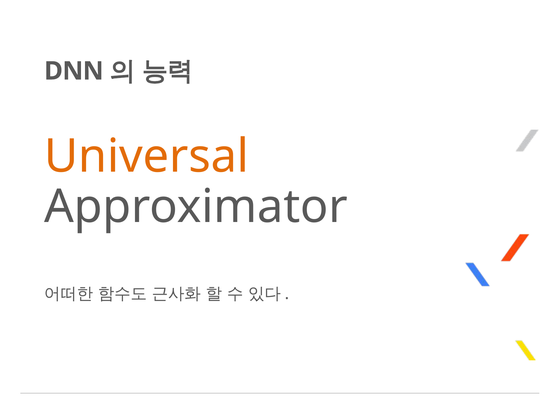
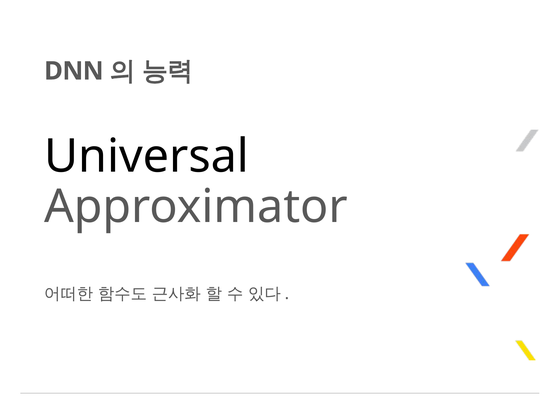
Universal colour: orange -> black (147, 157)
